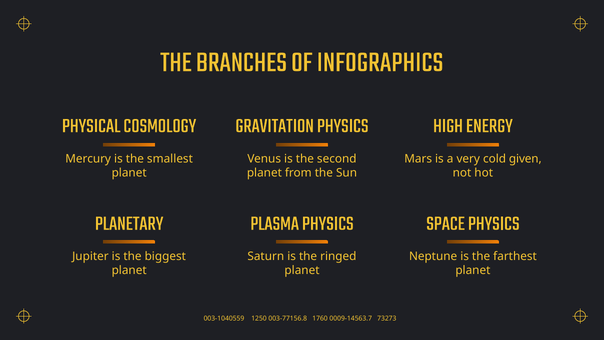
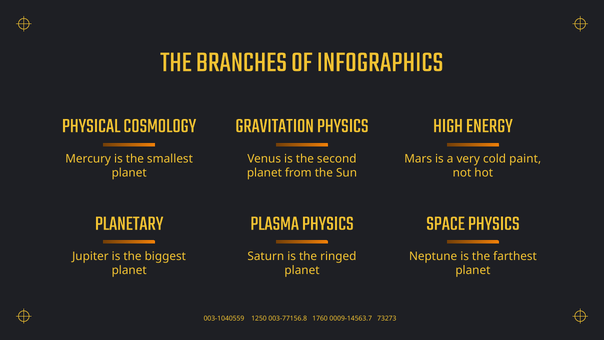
given: given -> paint (525, 159)
